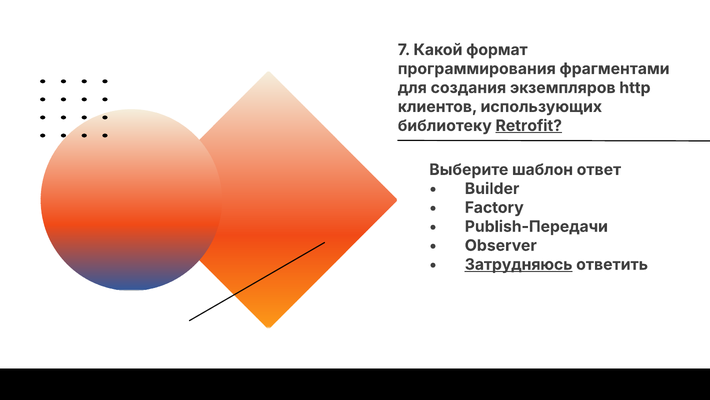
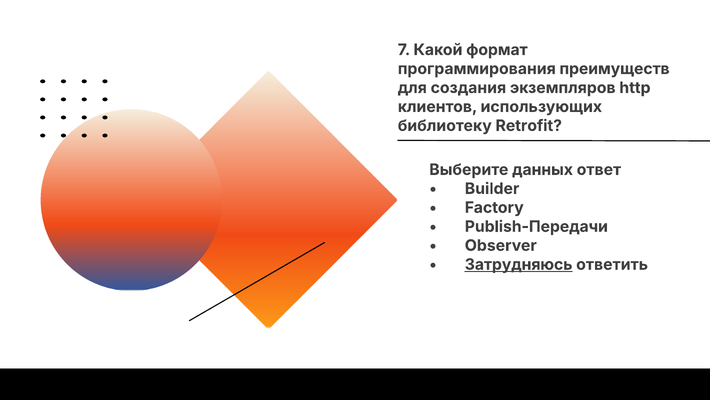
фрагментами: фрагментами -> преимуществ (615, 69)
Retrofit underline: present -> none (529, 126)
шаблон: шаблон -> данных (543, 169)
